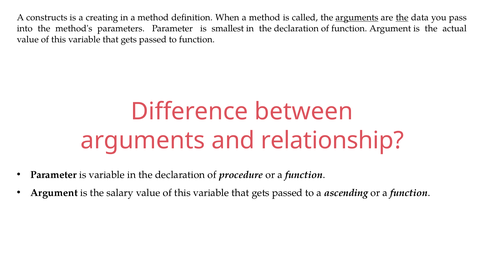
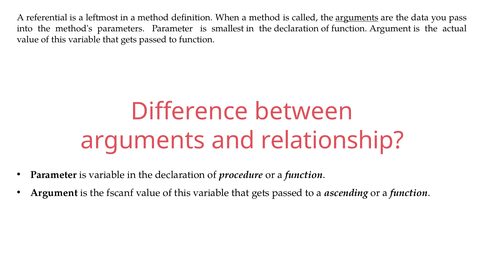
constructs: constructs -> referential (47, 18)
creating: creating -> leftmost (102, 18)
the underline: present -> none (402, 18)
salary: salary -> fscanf (120, 193)
